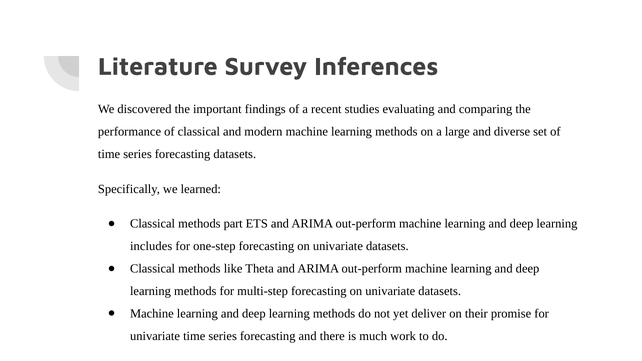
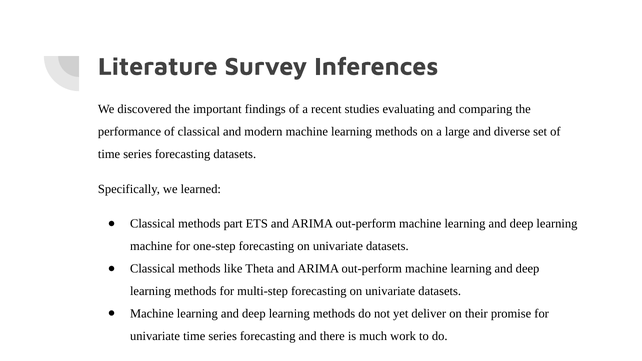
includes: includes -> machine (151, 246)
